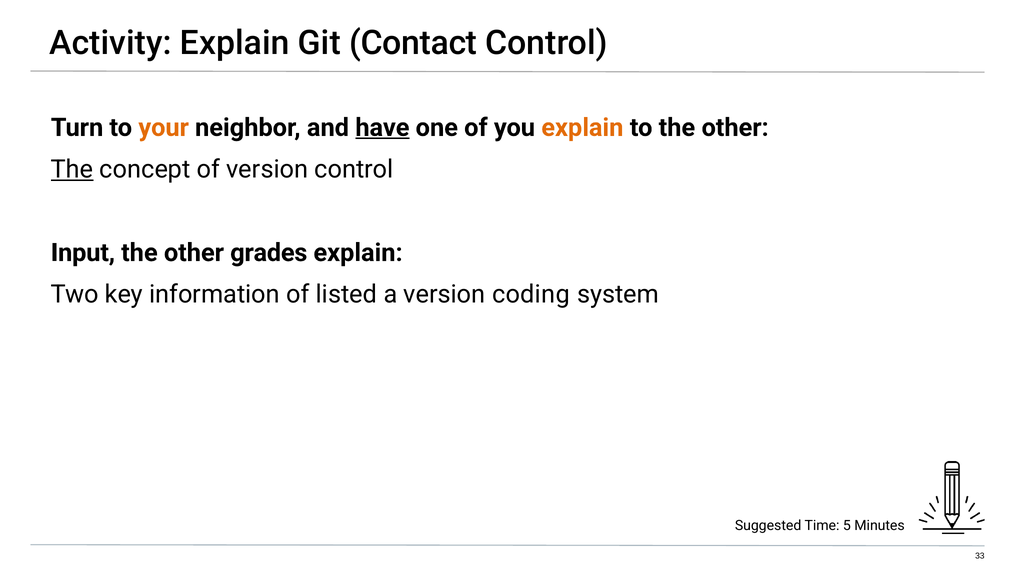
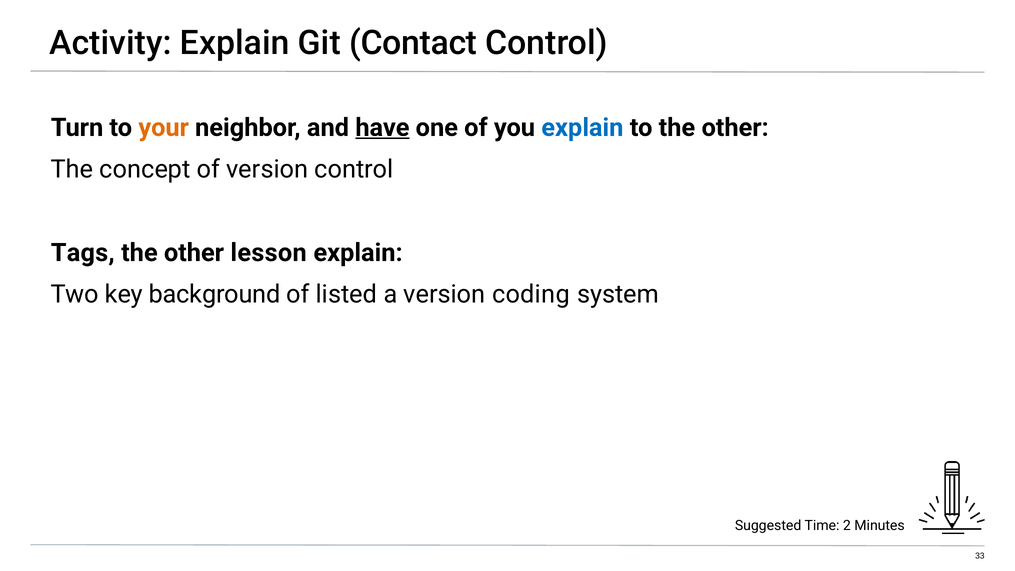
explain colour: orange -> blue (582, 128)
The underline: present -> none (72, 169)
Input: Input -> Tags (83, 253)
grades: grades -> lesson (269, 253)
information: information -> background (215, 294)
5: 5 -> 2 (847, 526)
